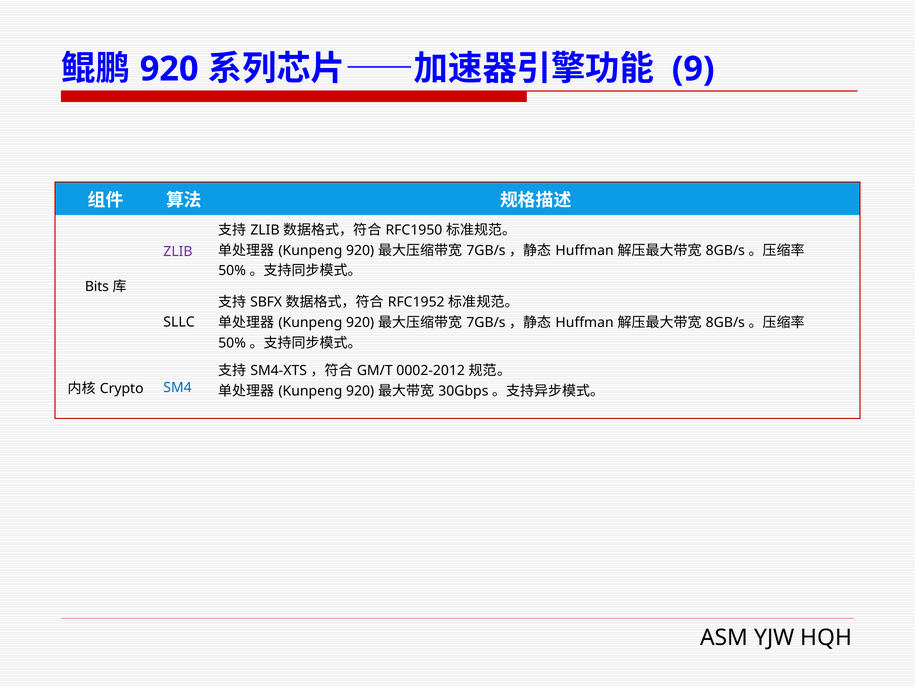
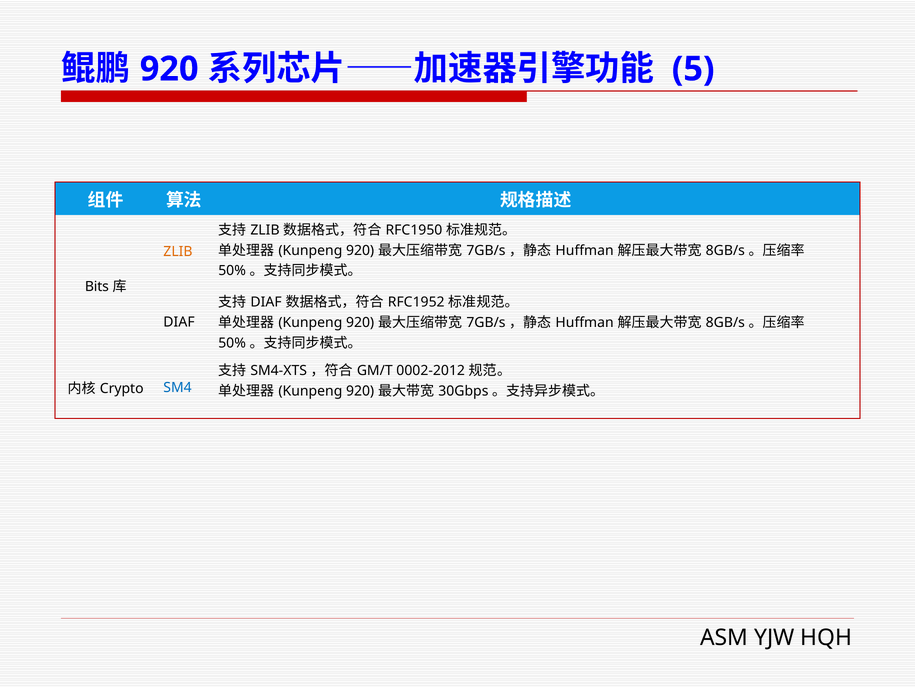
9: 9 -> 5 (693, 69)
ZLIB colour: purple -> orange (178, 251)
SBFX: SBFX -> DIAF (266, 302)
SLLC: SLLC -> DIAF (179, 322)
